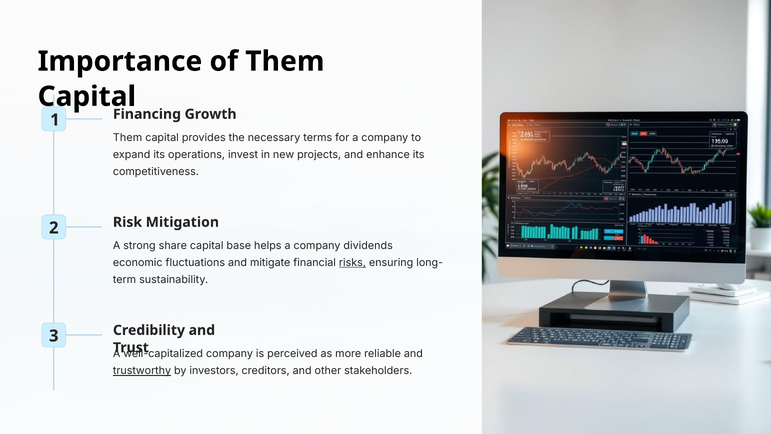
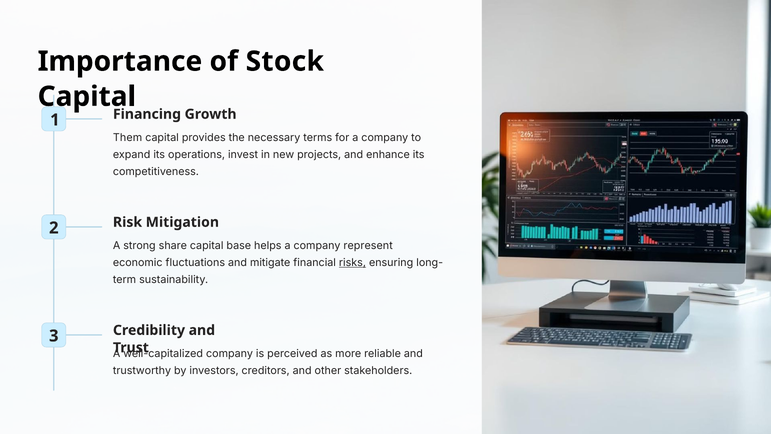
of Them: Them -> Stock (285, 61)
dividends: dividends -> represent (368, 246)
trustworthy underline: present -> none (142, 371)
